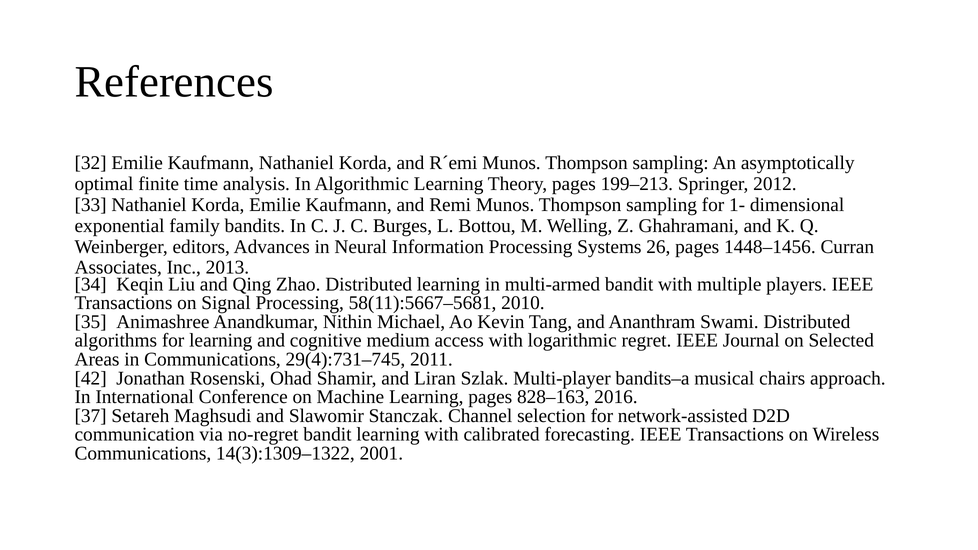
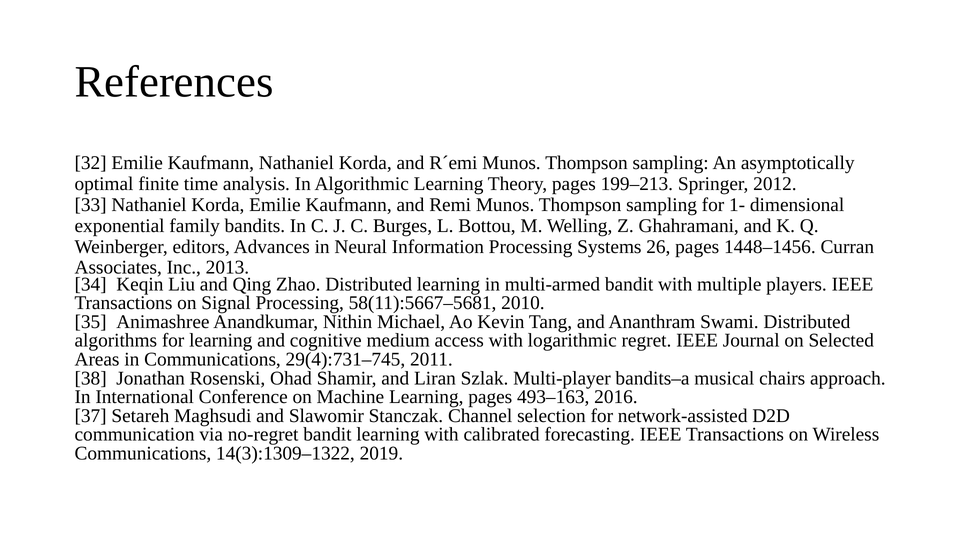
42: 42 -> 38 (91, 378)
828–163: 828–163 -> 493–163 (553, 397)
2001: 2001 -> 2019 (381, 453)
